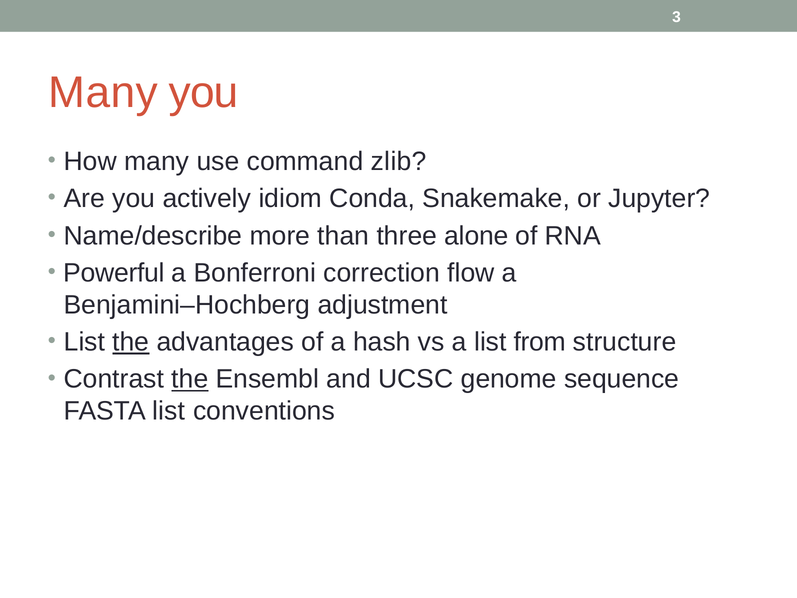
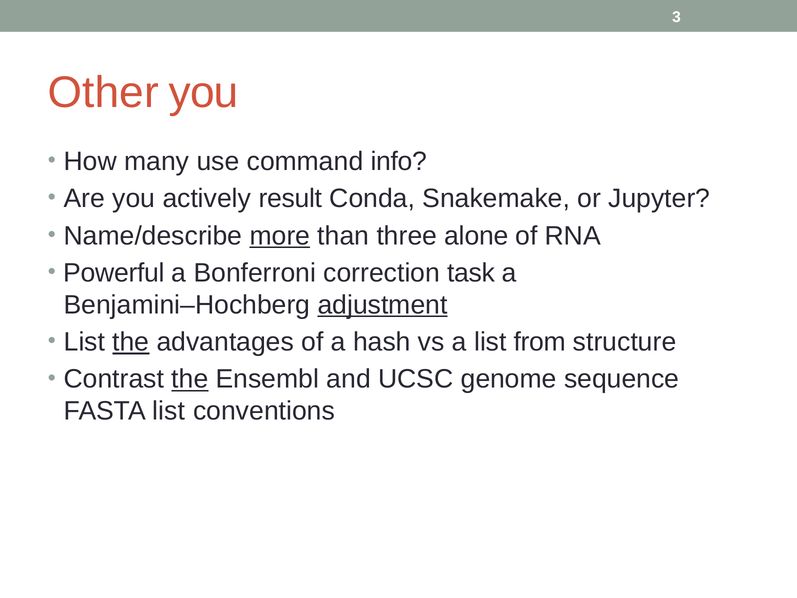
Many: Many -> Other (103, 93)
zlib: zlib -> info (399, 161)
idiom: idiom -> result (290, 198)
more underline: none -> present (280, 236)
flow: flow -> task (471, 273)
adjustment underline: none -> present (383, 305)
